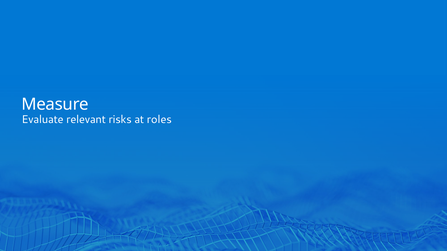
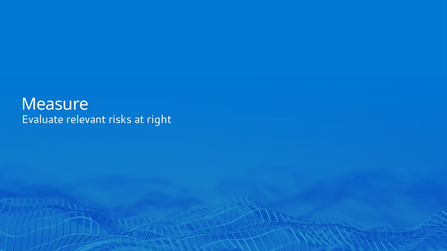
roles: roles -> right (159, 120)
